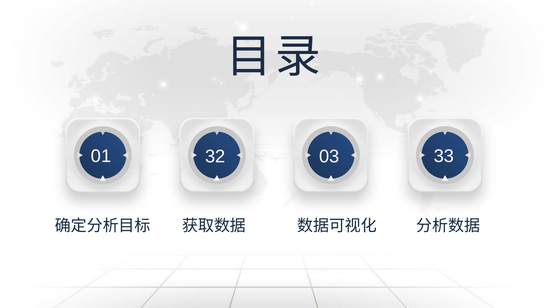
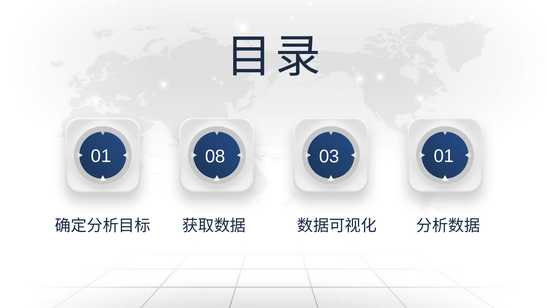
32: 32 -> 08 (215, 156)
03 33: 33 -> 01 (444, 156)
